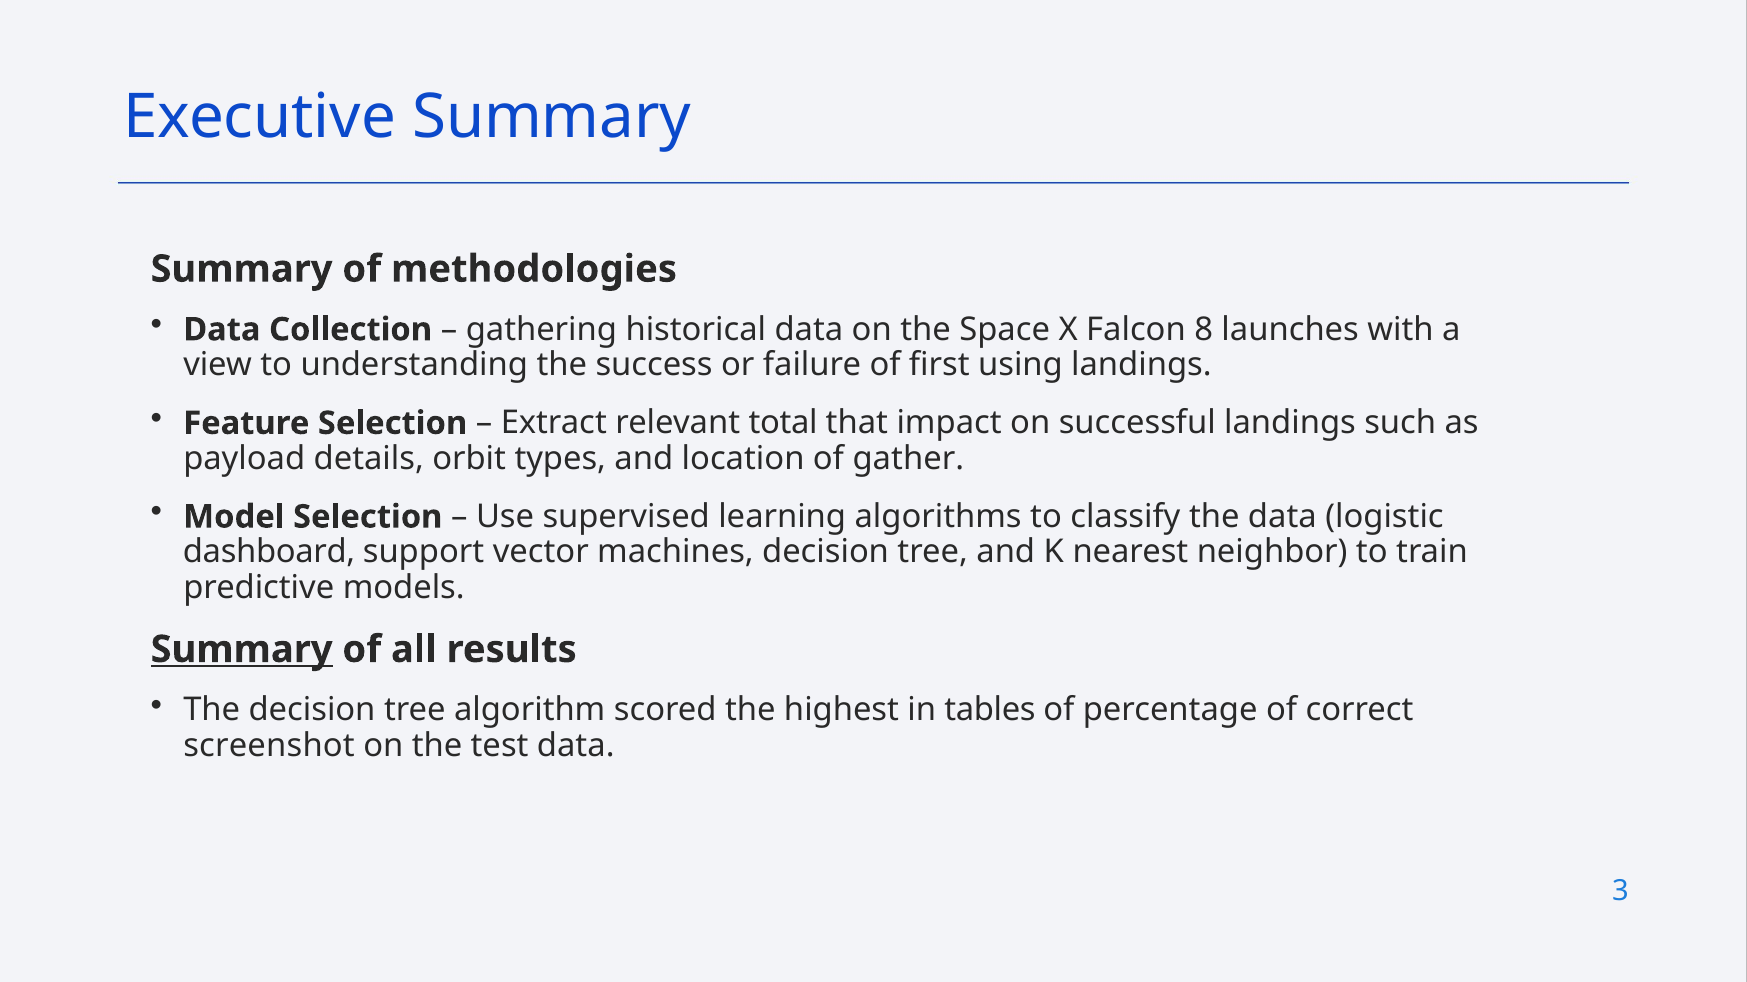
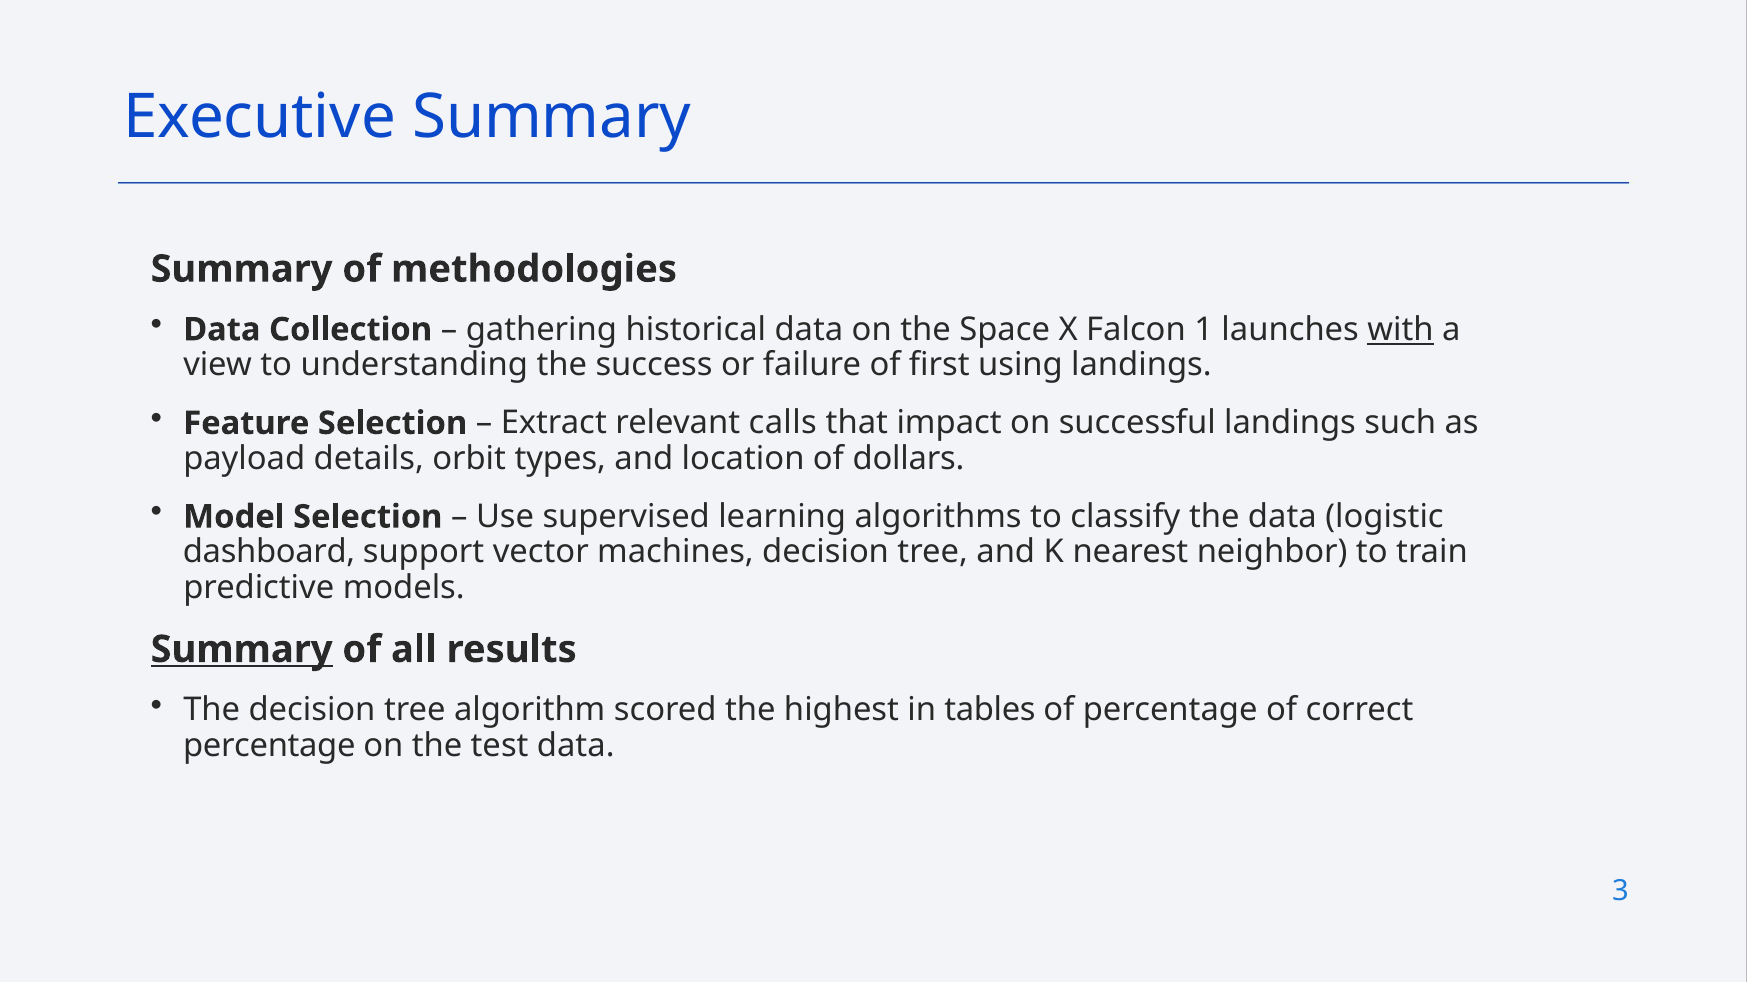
8: 8 -> 1 (1204, 330)
with underline: none -> present (1401, 330)
total: total -> calls (783, 423)
gather: gather -> dollars (909, 459)
screenshot: screenshot -> percentage (269, 746)
